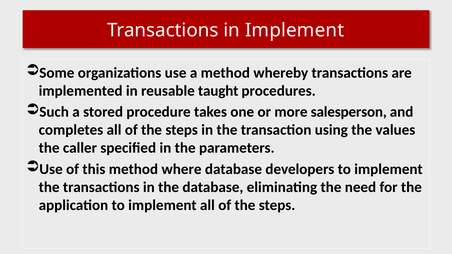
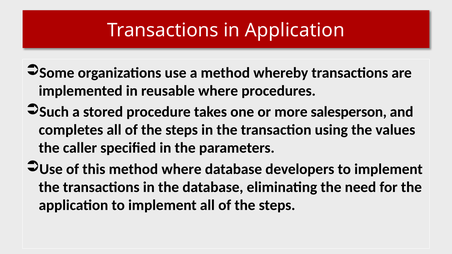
in Implement: Implement -> Application (295, 30)
reusable taught: taught -> where (218, 91)
